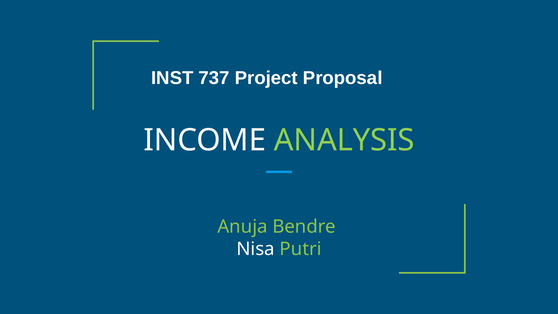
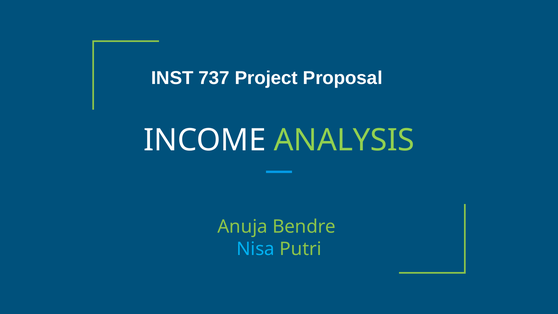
Nisa colour: white -> light blue (256, 249)
